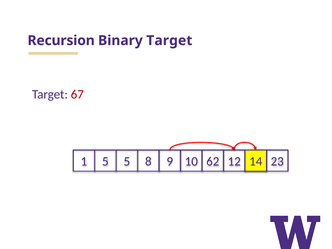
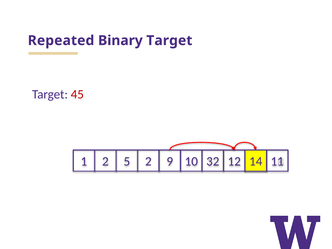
Recursion: Recursion -> Repeated (61, 41)
67: 67 -> 45 (77, 94)
1 5: 5 -> 2 (105, 161)
5 8: 8 -> 2 (148, 161)
62: 62 -> 32 (213, 161)
23: 23 -> 11 (277, 161)
